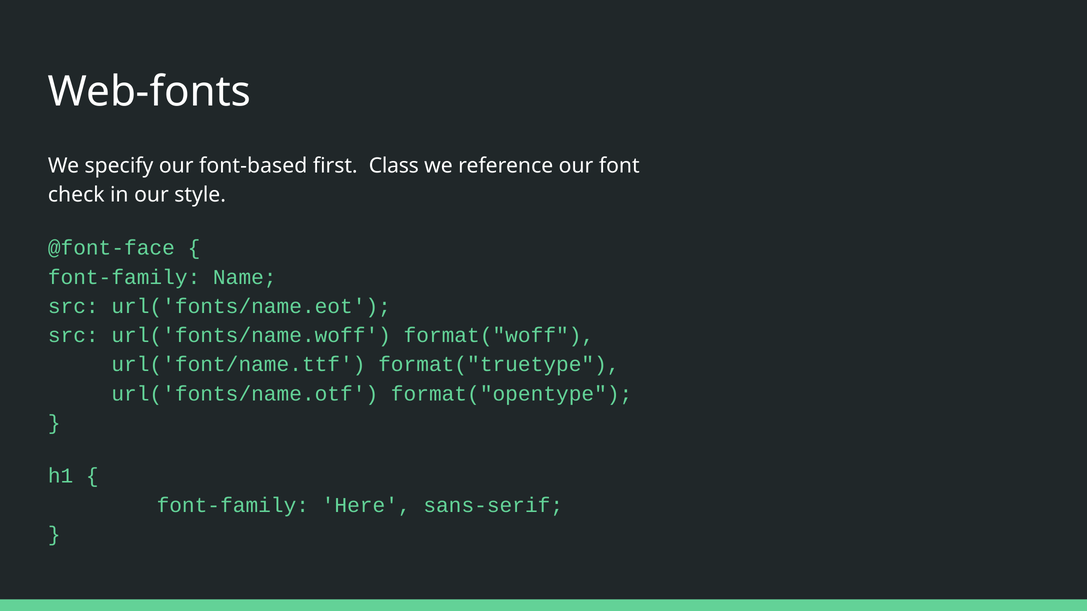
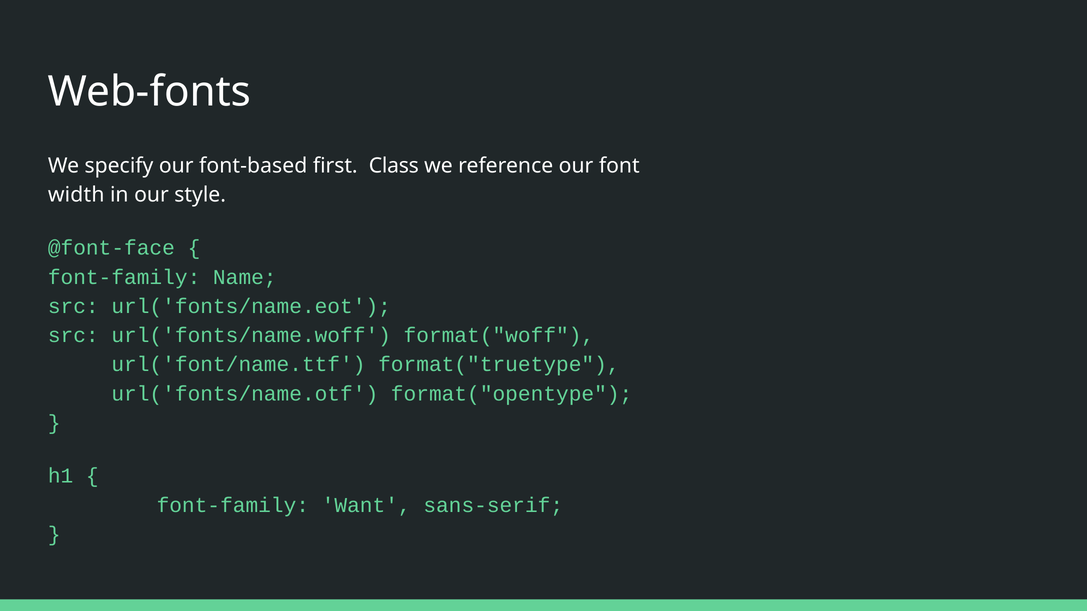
check: check -> width (76, 195)
Here: Here -> Want (366, 505)
